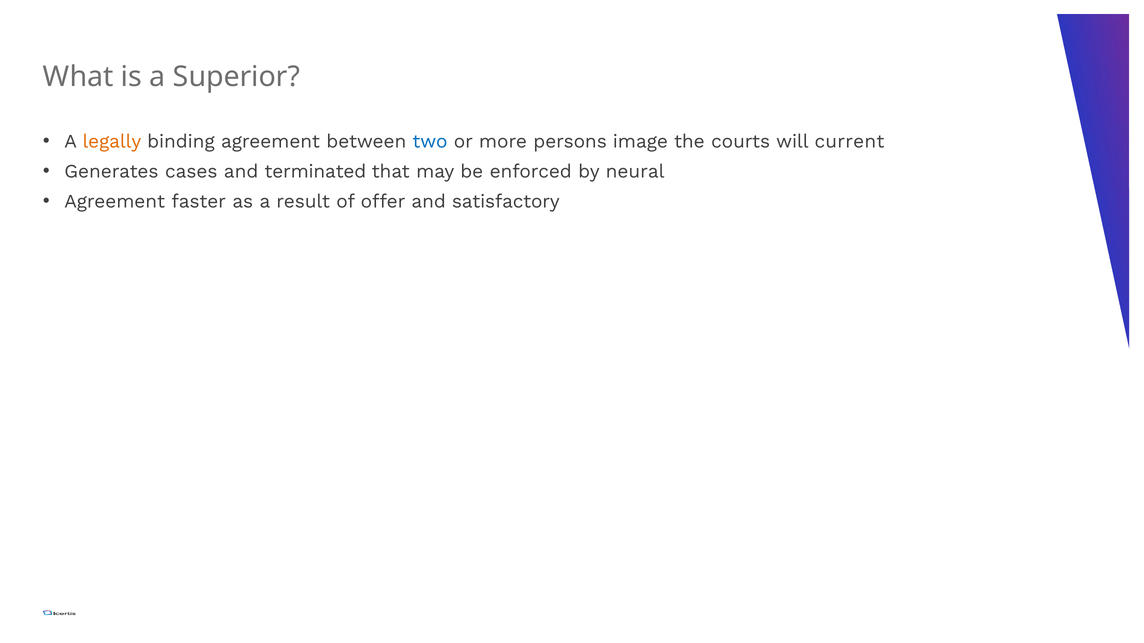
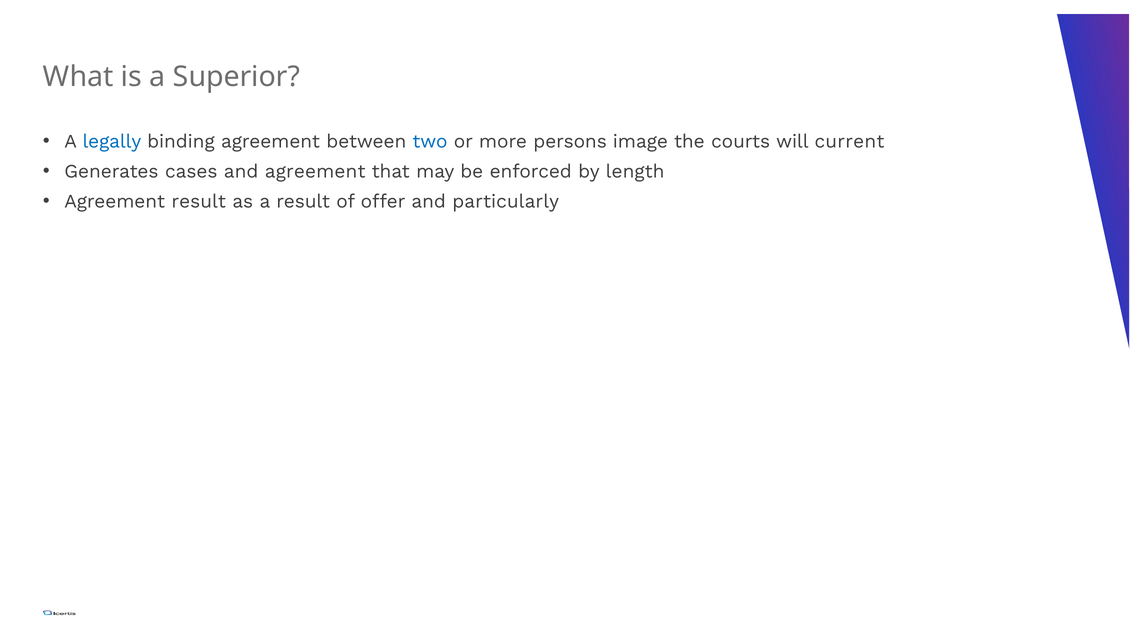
legally colour: orange -> blue (112, 141)
and terminated: terminated -> agreement (315, 171)
neural: neural -> length (635, 171)
Agreement faster: faster -> result (199, 202)
satisfactory: satisfactory -> particularly (506, 202)
